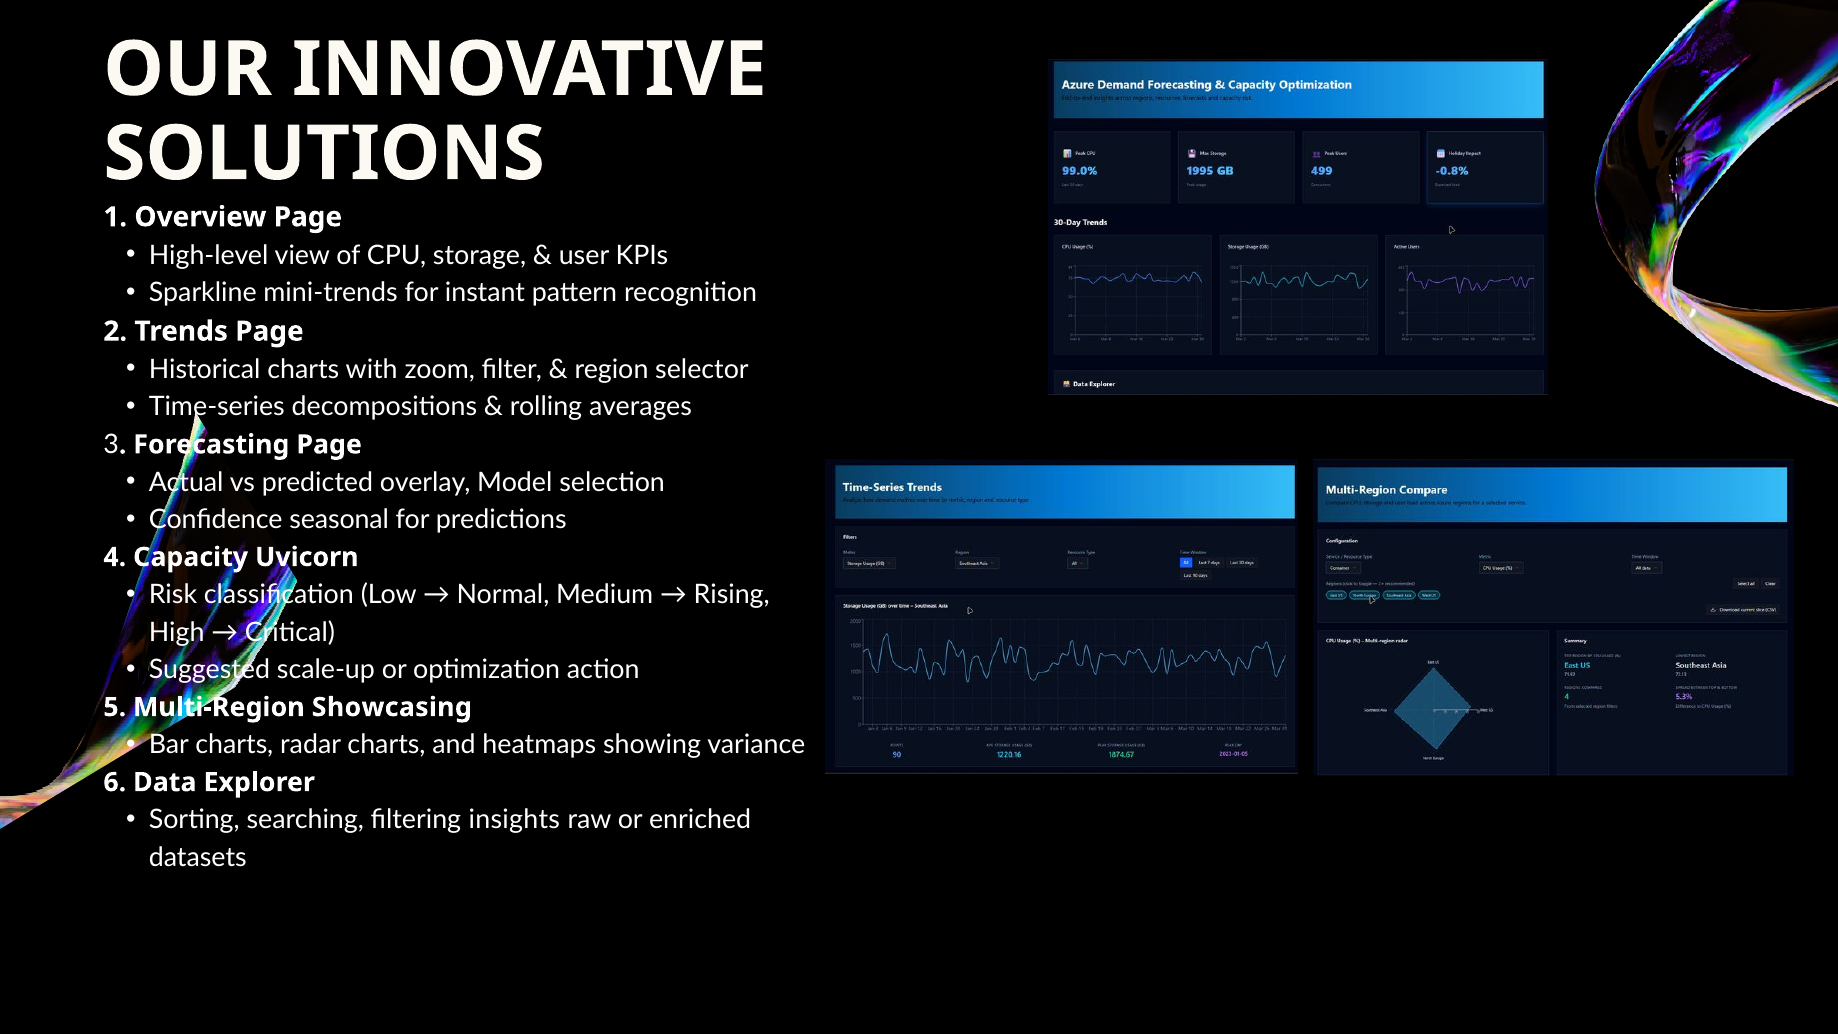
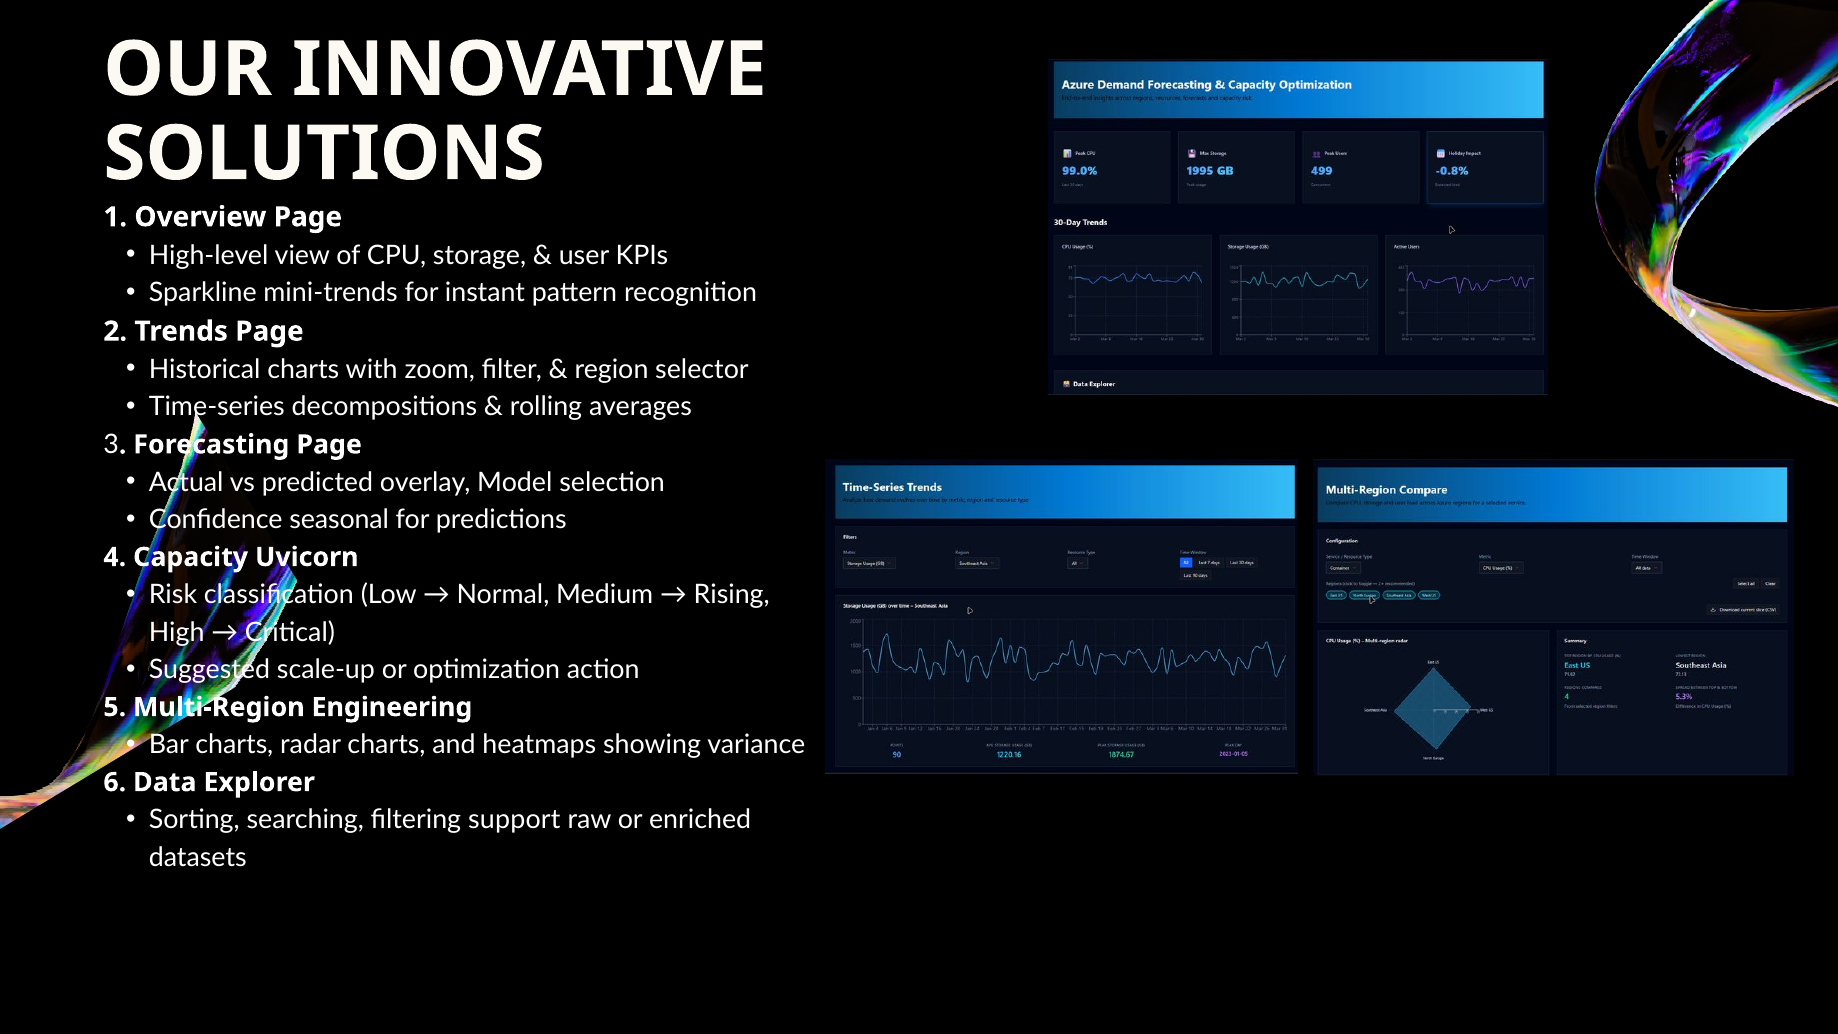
Showcasing: Showcasing -> Engineering (392, 707)
insights: insights -> support (514, 820)
